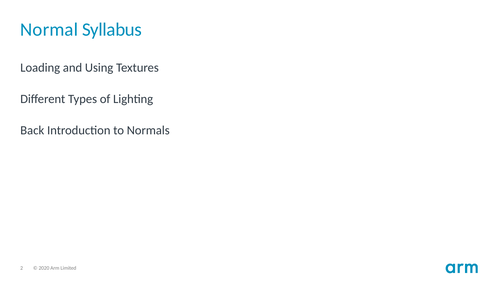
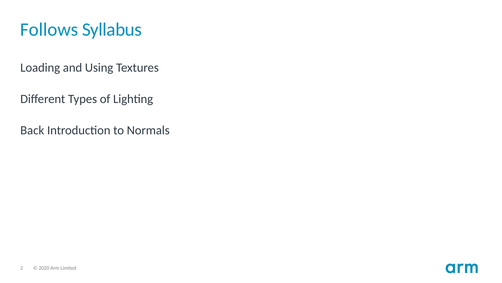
Normal: Normal -> Follows (49, 30)
